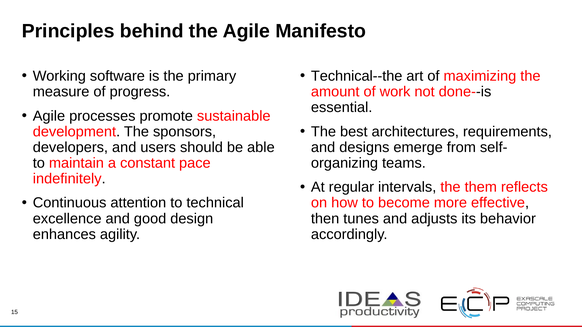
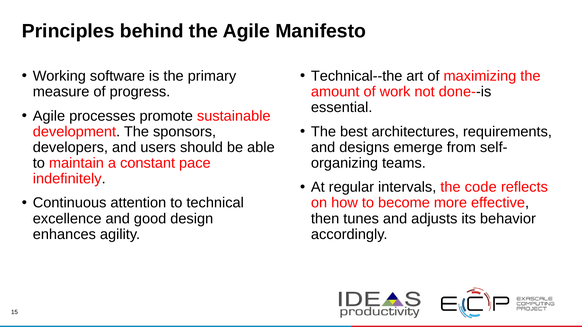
them: them -> code (481, 187)
